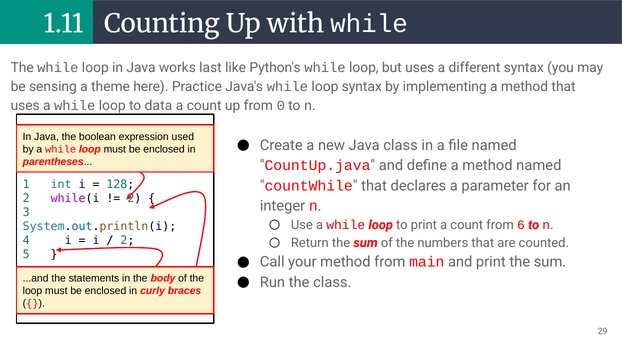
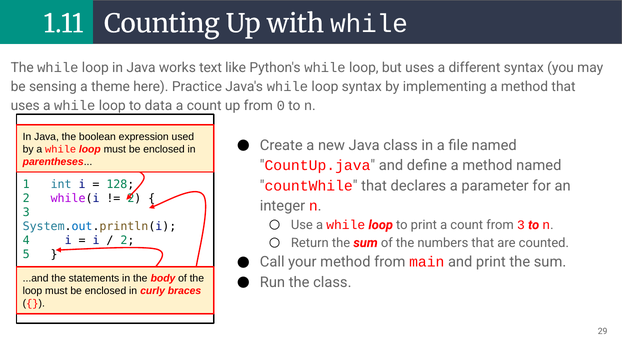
last: last -> text (211, 68)
from 6: 6 -> 3 (521, 225)
